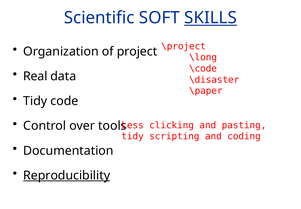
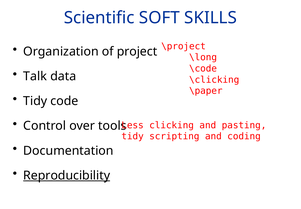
SKILLS underline: present -> none (211, 18)
Real: Real -> Talk (35, 76)
\disaster: \disaster -> \clicking (214, 79)
